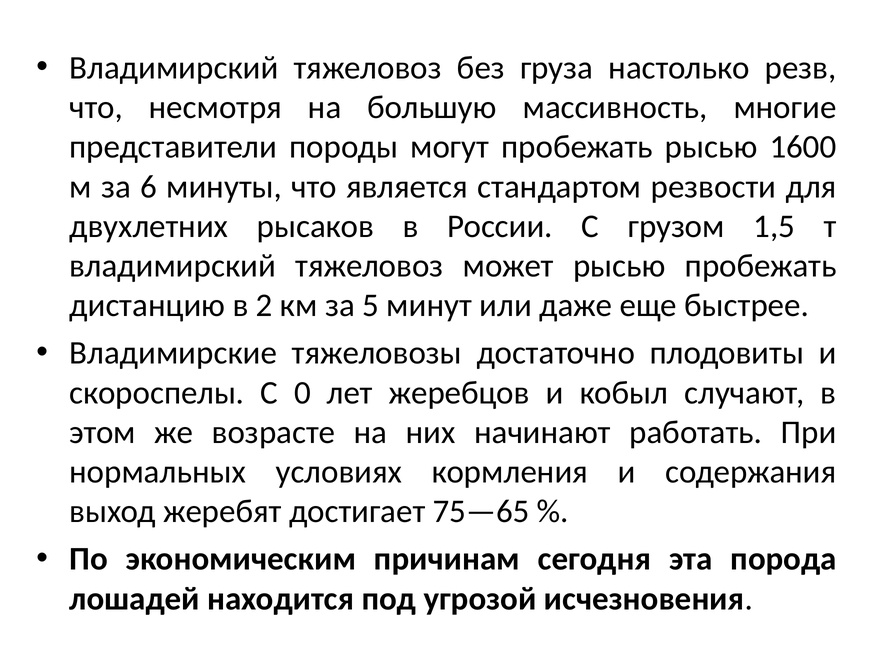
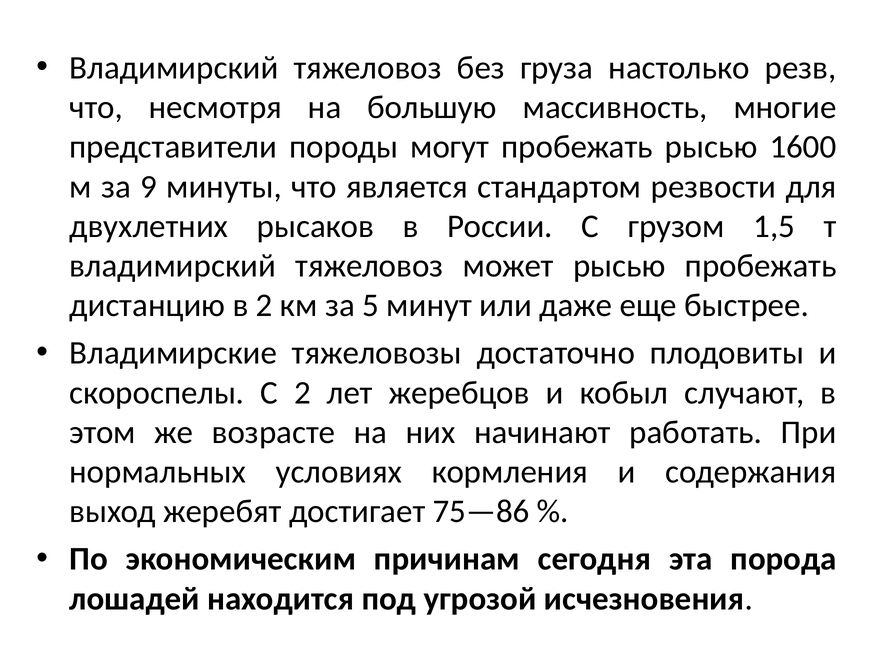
6: 6 -> 9 (149, 187)
С 0: 0 -> 2 (302, 393)
75—65: 75—65 -> 75—86 (481, 512)
